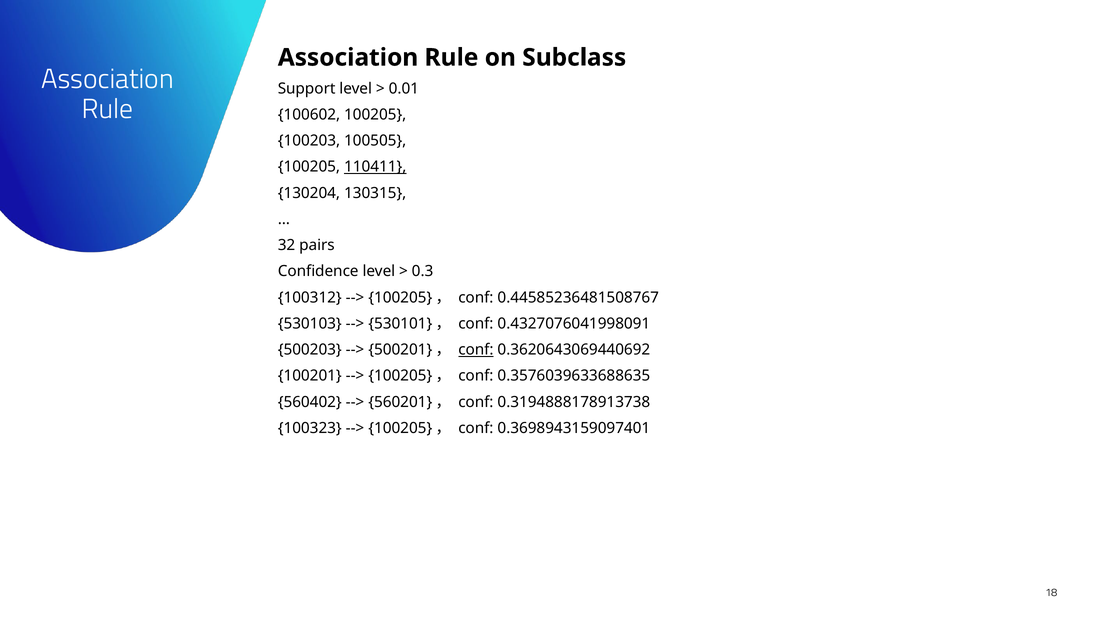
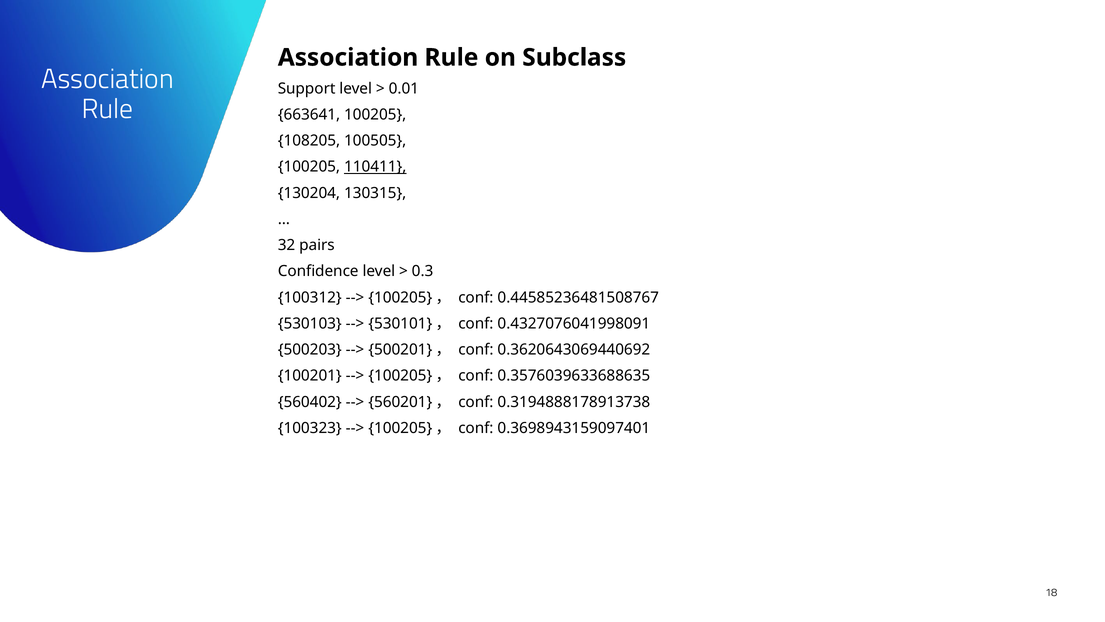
100602: 100602 -> 663641 (309, 115)
100203: 100203 -> 108205 (309, 141)
conf underline: present -> none (476, 349)
